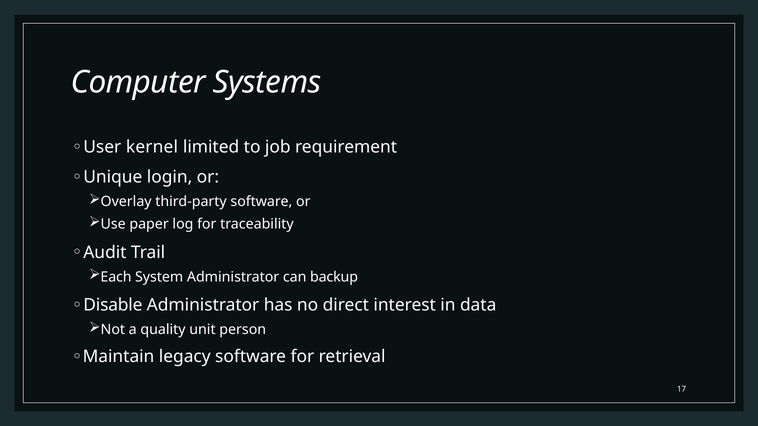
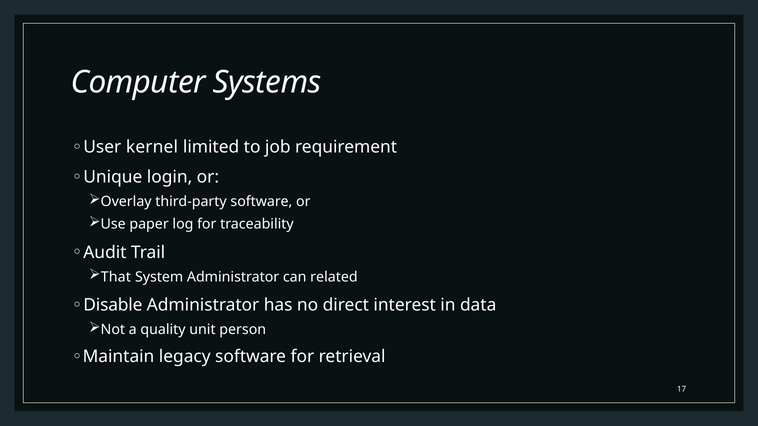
Each: Each -> That (116, 277)
backup: backup -> related (334, 277)
